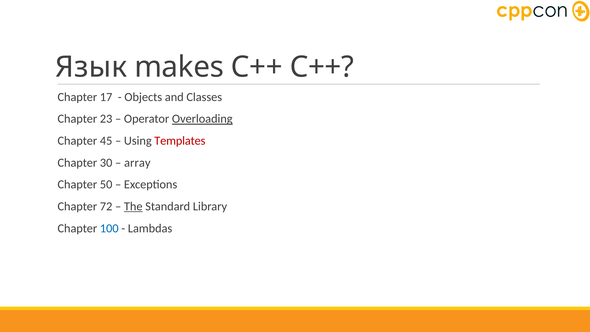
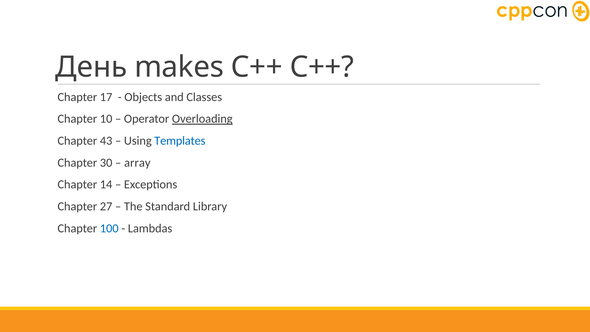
Язык: Язык -> День (91, 67)
23: 23 -> 10 (106, 119)
45: 45 -> 43 (106, 141)
Templates colour: red -> blue (180, 141)
50: 50 -> 14 (106, 185)
72: 72 -> 27 (106, 206)
The underline: present -> none (133, 206)
